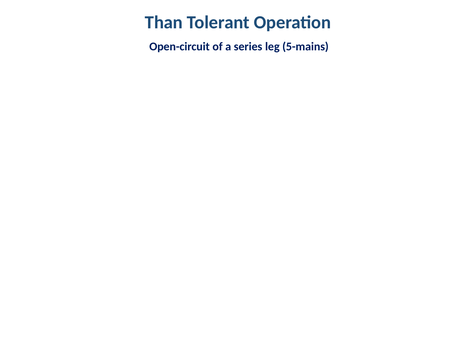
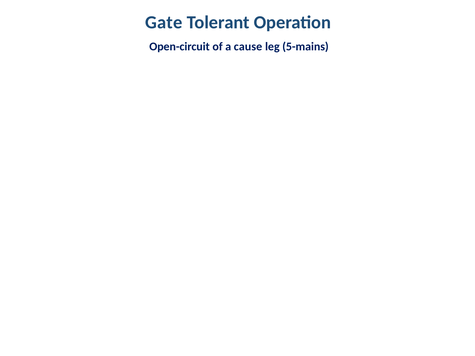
Than: Than -> Gate (164, 23)
series: series -> cause (248, 47)
